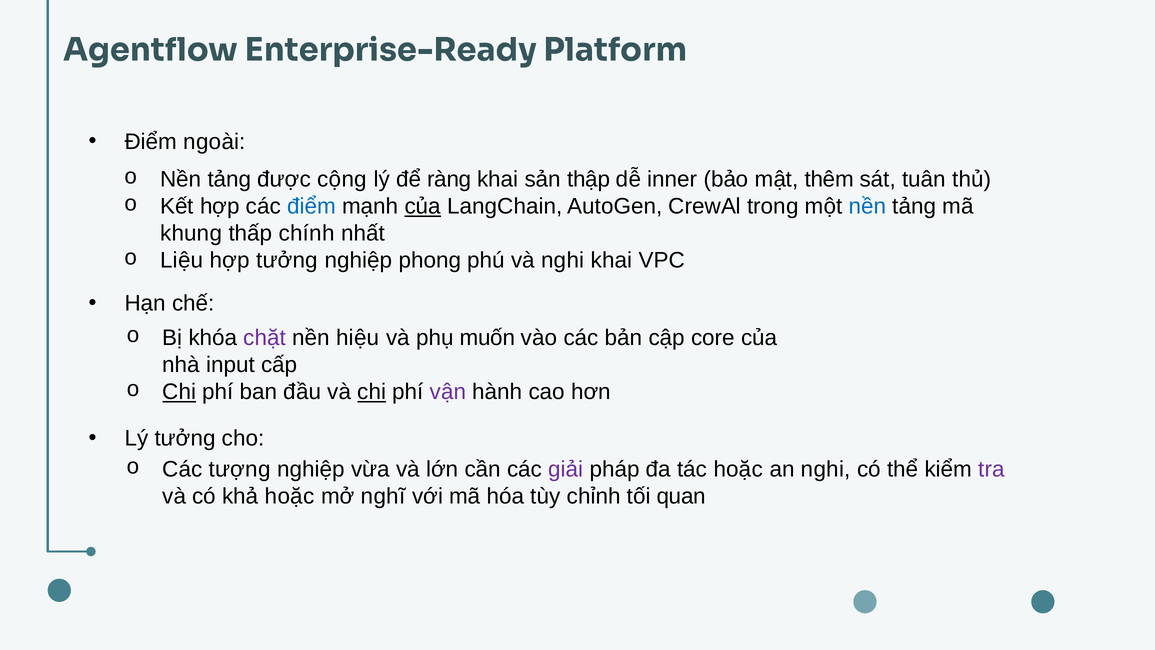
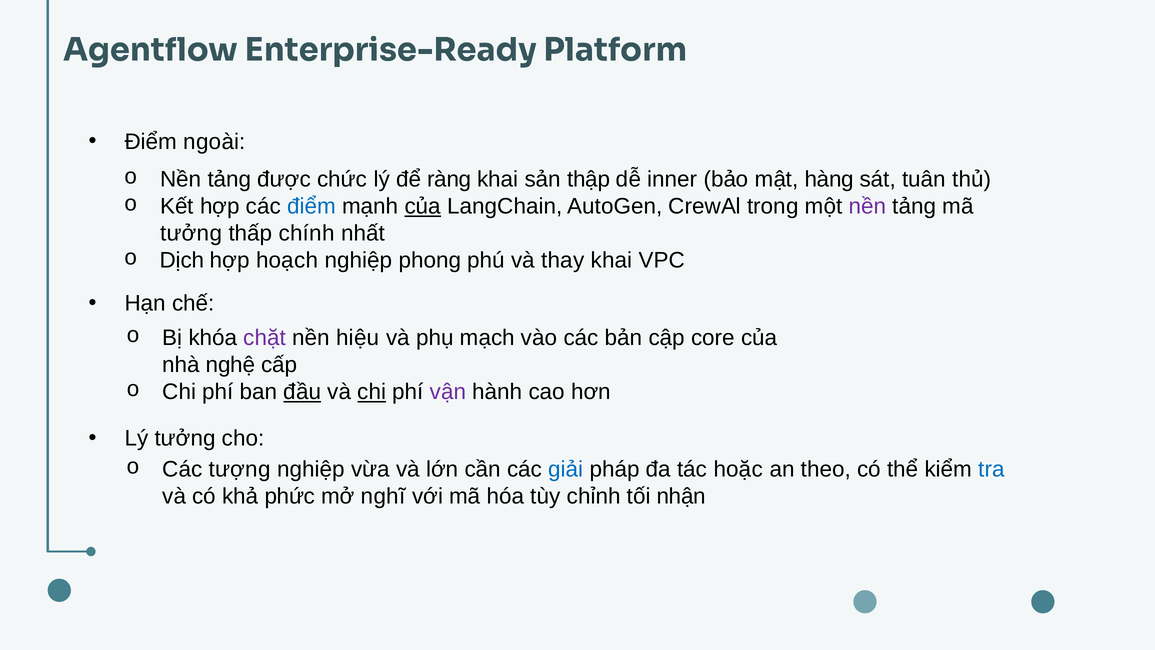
cộng: cộng -> chức (342, 179)
thêm: thêm -> hàng (829, 179)
nền colour: blue -> purple (867, 206)
khung: khung -> tưởng (191, 233)
Liệu: Liệu -> Dịch (182, 260)
hợp tưởng: tưởng -> hoạch (287, 260)
và nghi: nghi -> thay (563, 260)
muốn: muốn -> mạch (487, 338)
input: input -> nghệ (231, 365)
Chi underline: present -> none (179, 392)
đầu underline: none -> present (302, 392)
giải colour: purple -> blue (566, 469)
an nghi: nghi -> theo (826, 469)
tra colour: purple -> blue (991, 469)
khả hoặc: hoặc -> phức (290, 496)
quan: quan -> nhận (681, 496)
